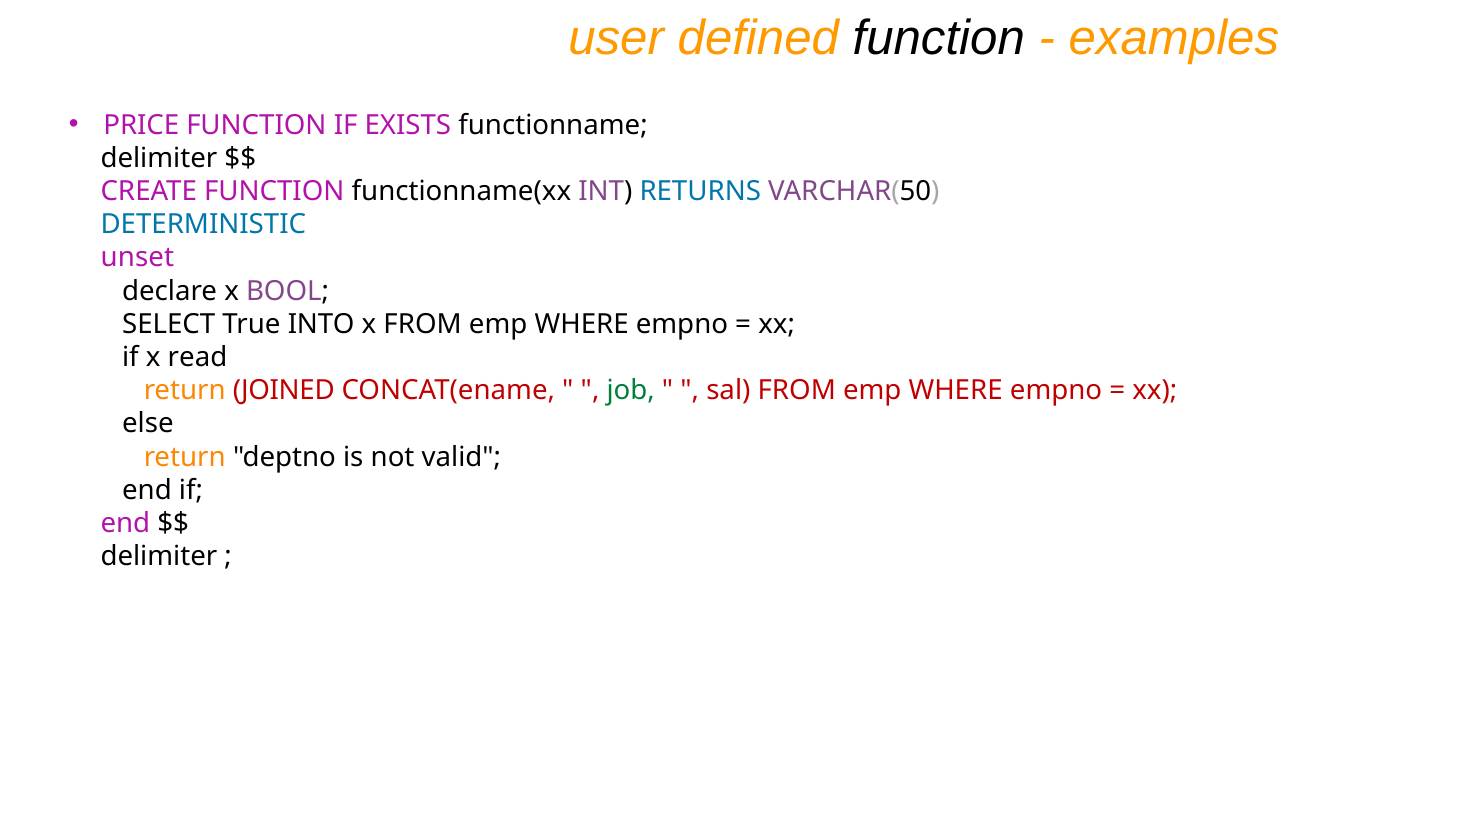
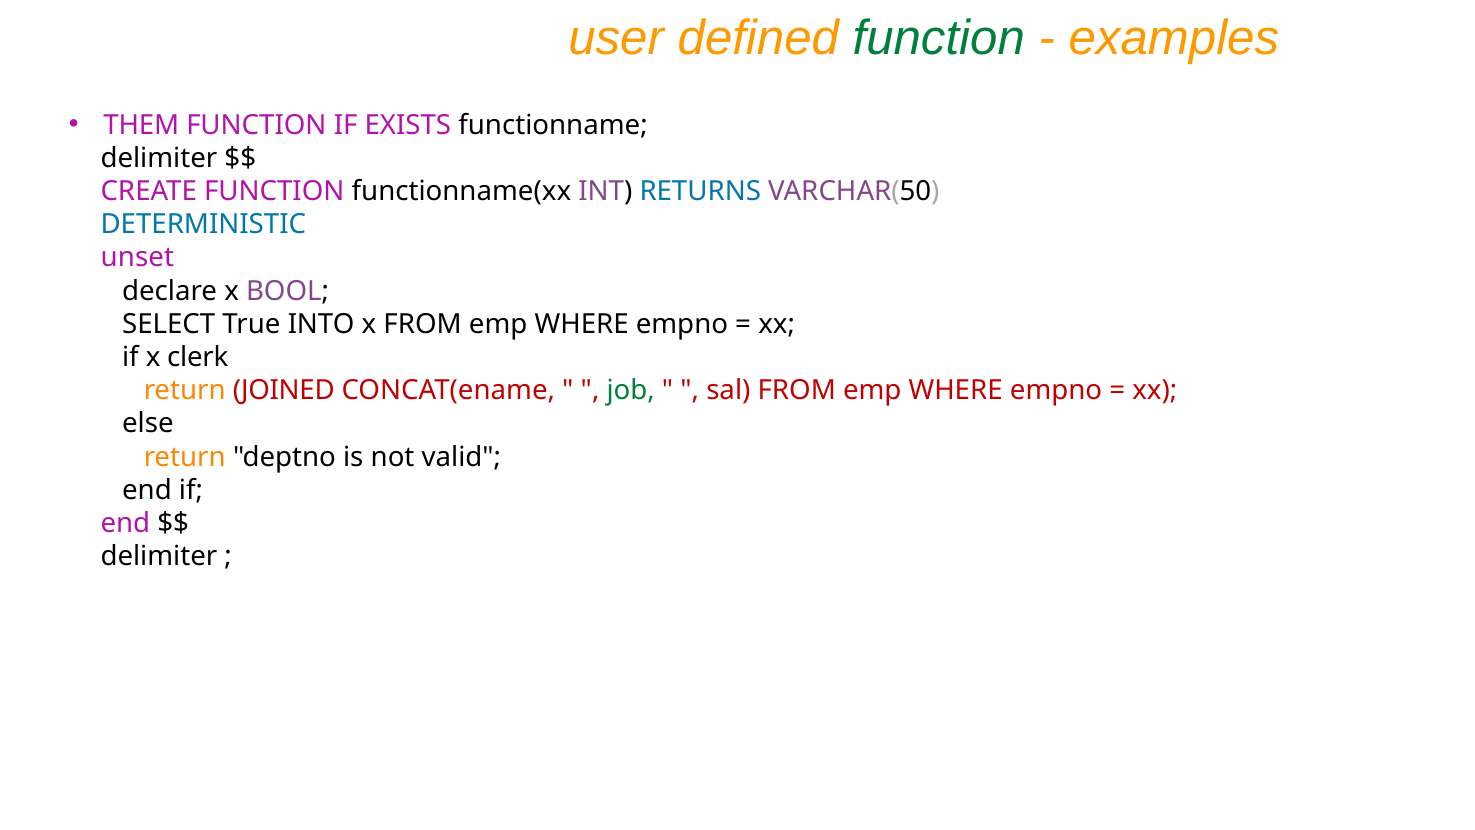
function colour: black -> green (939, 38)
PRICE: PRICE -> THEM (141, 125)
read: read -> clerk (198, 357)
